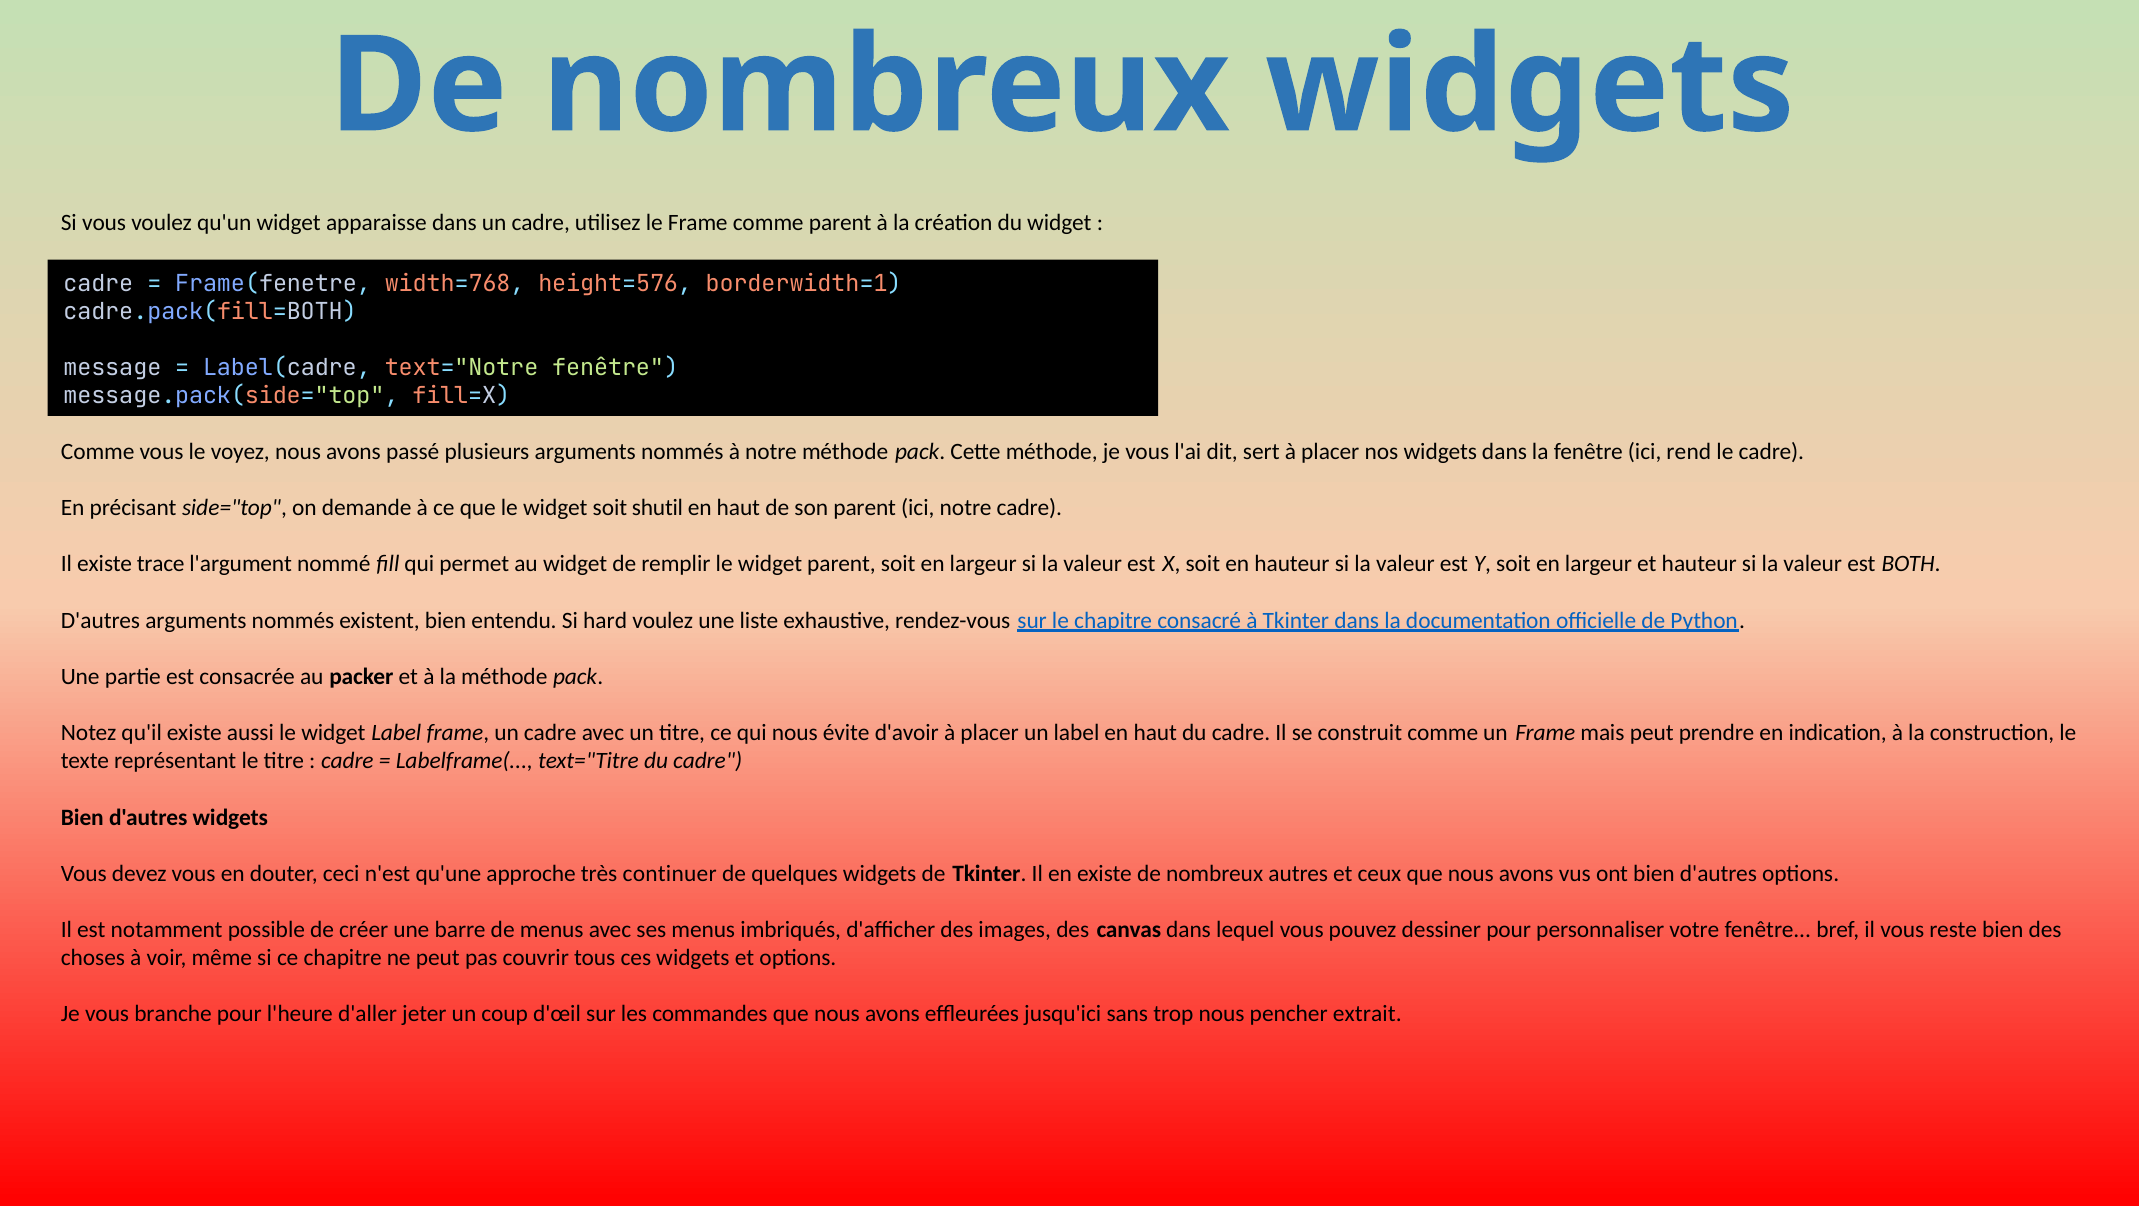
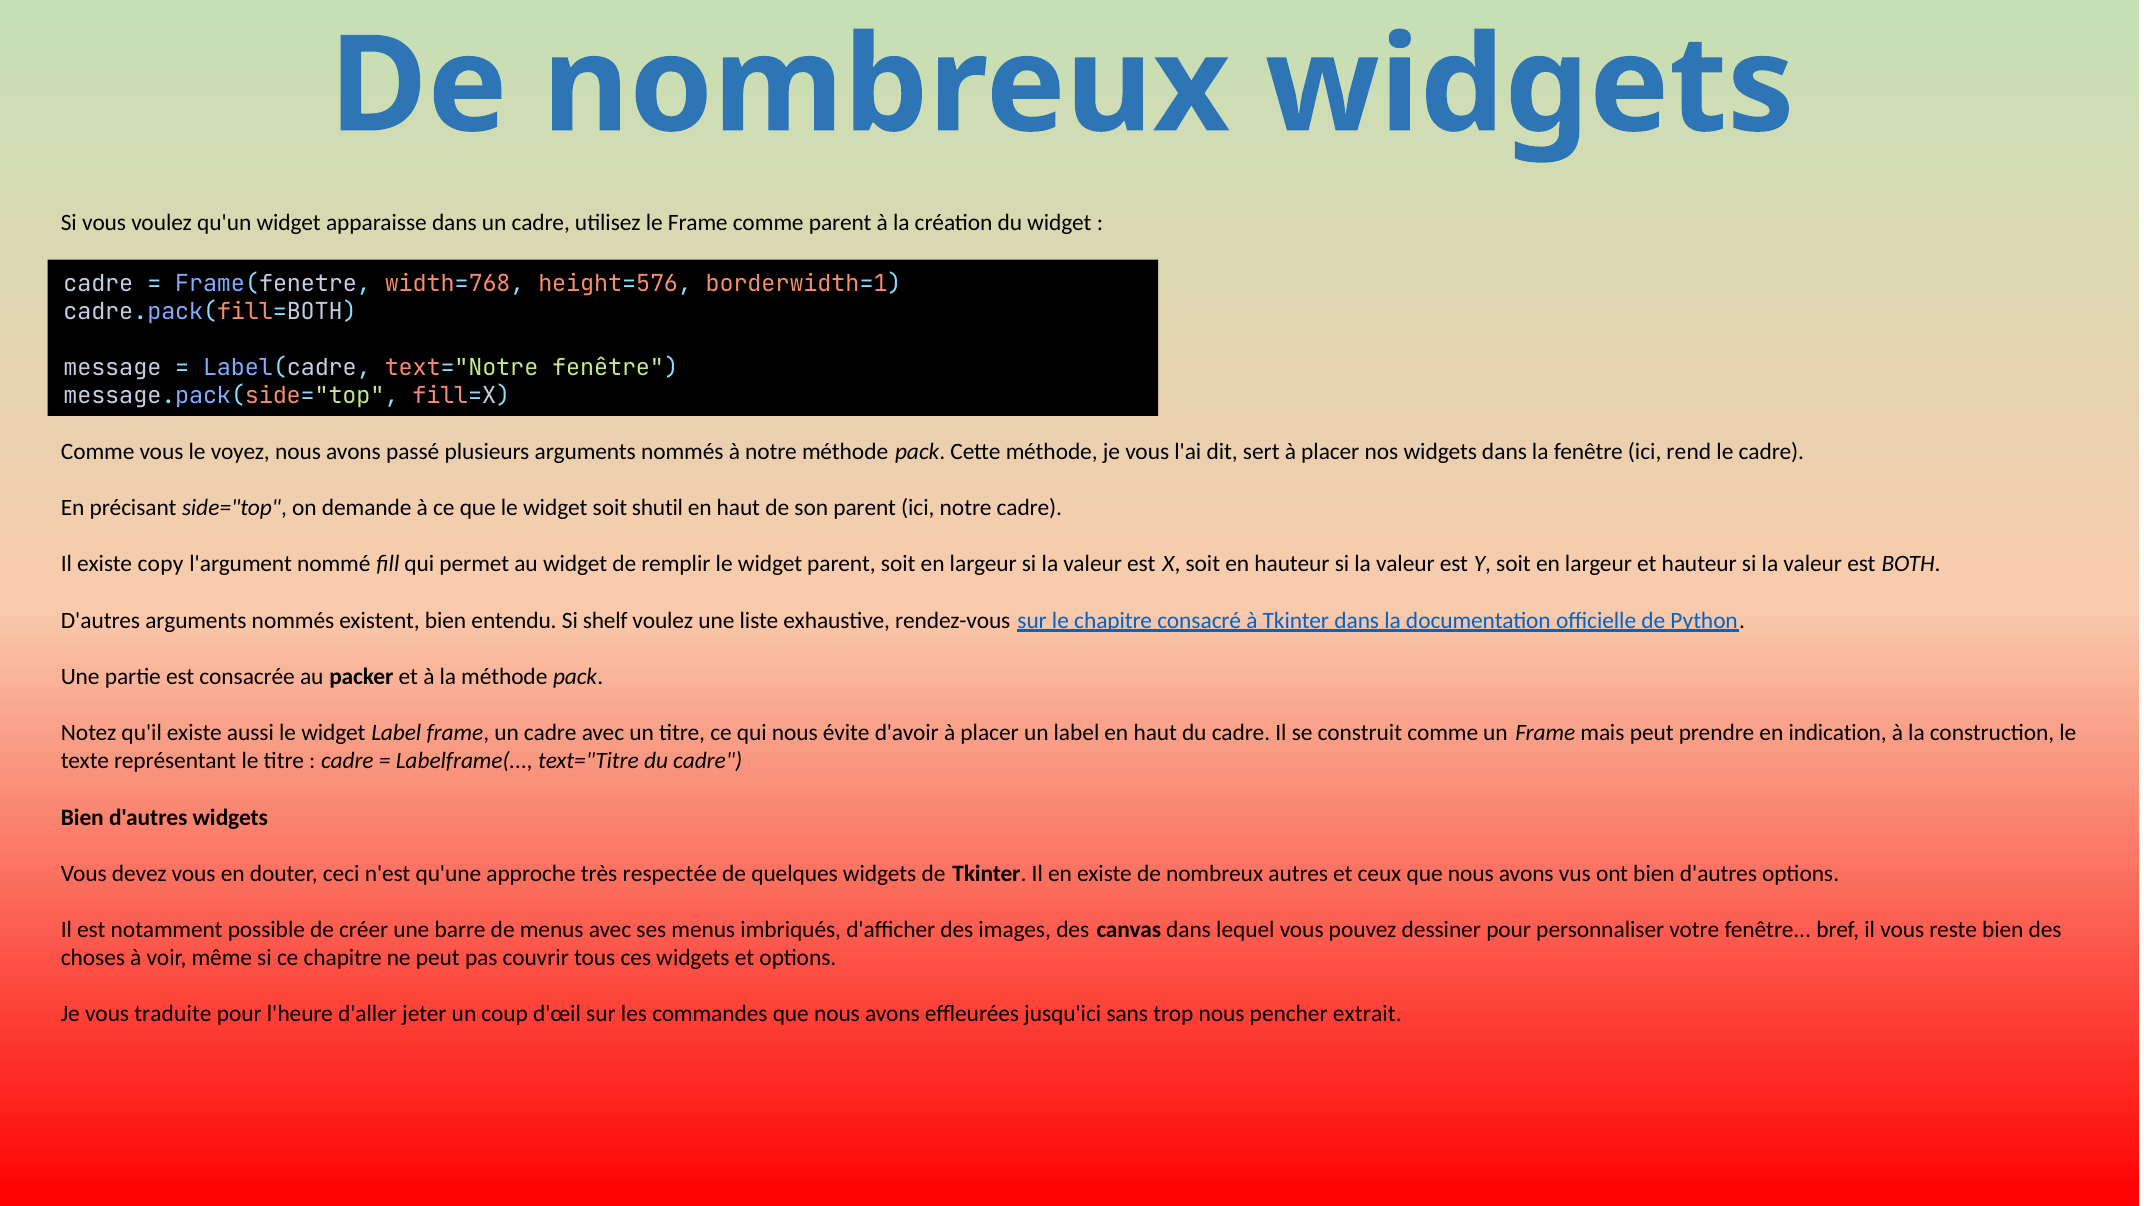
trace: trace -> copy (161, 564)
hard: hard -> shelf (605, 620)
continuer: continuer -> respectée (670, 874)
branche: branche -> traduite (173, 1014)
